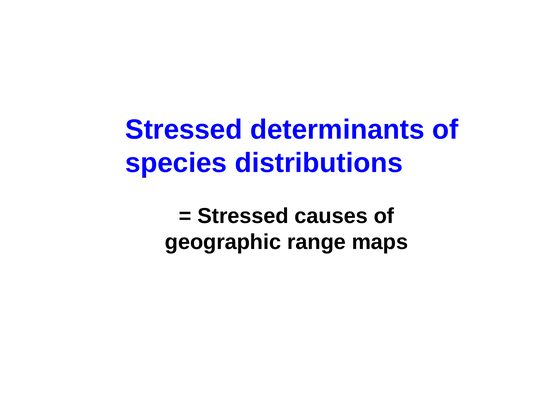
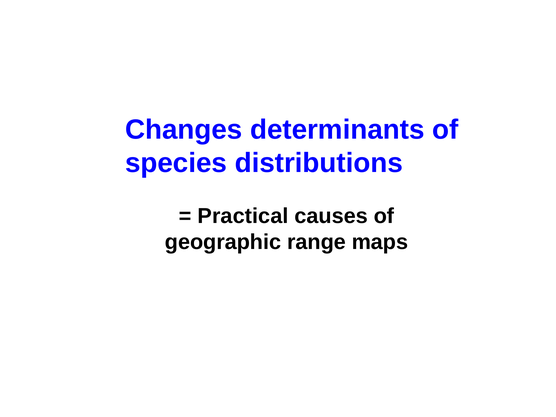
Stressed: Stressed -> Changes (184, 129)
Stressed: Stressed -> Practical (243, 216)
